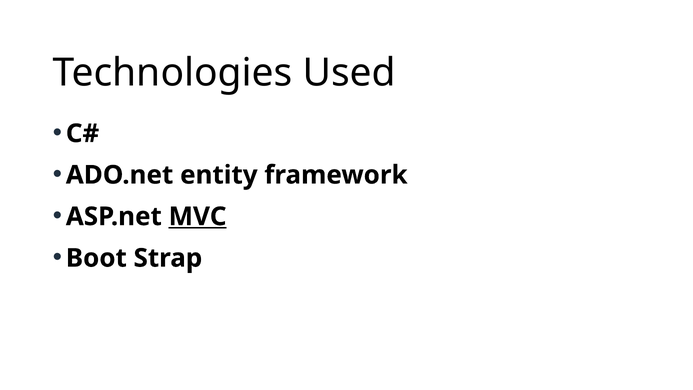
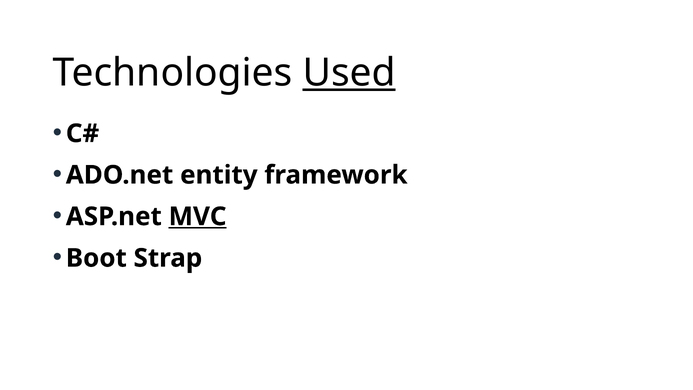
Used underline: none -> present (349, 73)
